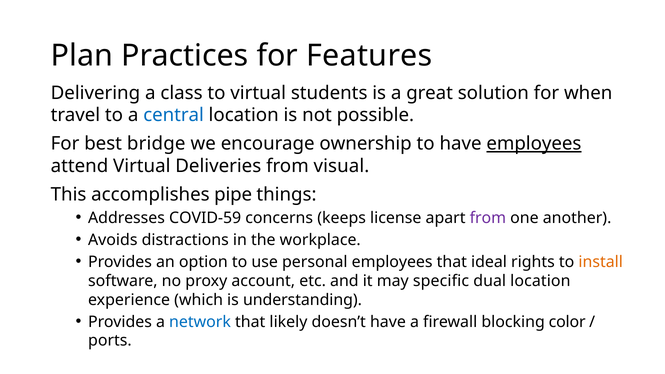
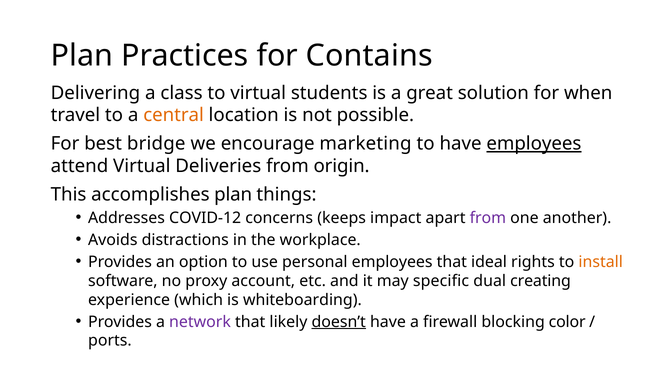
Features: Features -> Contains (369, 56)
central colour: blue -> orange (174, 115)
ownership: ownership -> marketing (365, 144)
visual: visual -> origin (342, 166)
accomplishes pipe: pipe -> plan (233, 194)
COVID-59: COVID-59 -> COVID-12 (205, 218)
license: license -> impact (396, 218)
dual location: location -> creating (541, 281)
understanding: understanding -> whiteboarding (302, 300)
network colour: blue -> purple (200, 322)
doesn’t underline: none -> present (339, 322)
